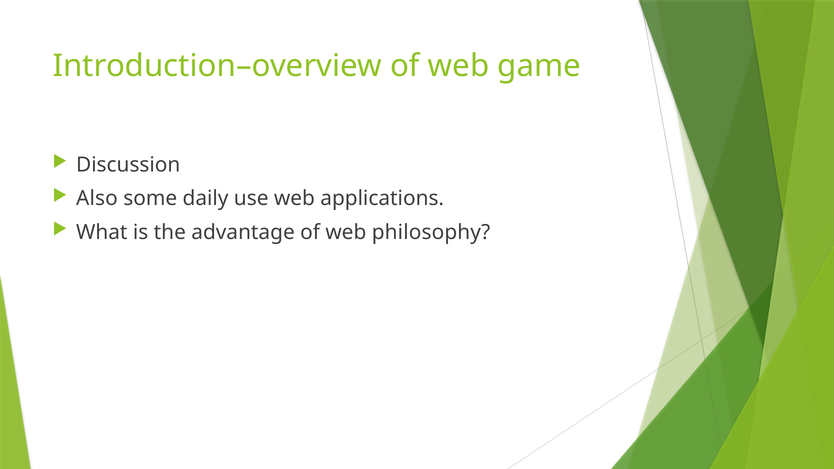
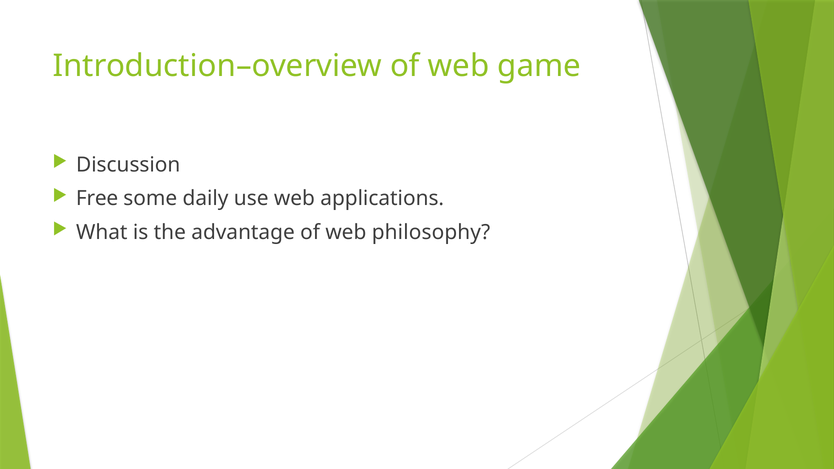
Also: Also -> Free (97, 199)
